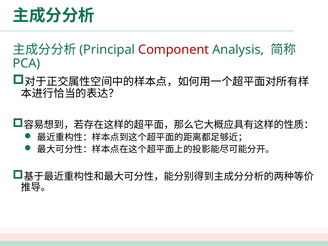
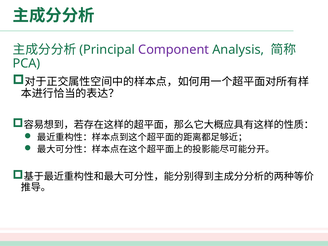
Component colour: red -> purple (174, 50)
